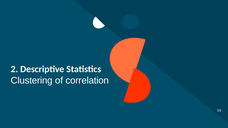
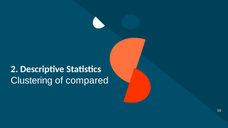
correlation: correlation -> compared (87, 81)
